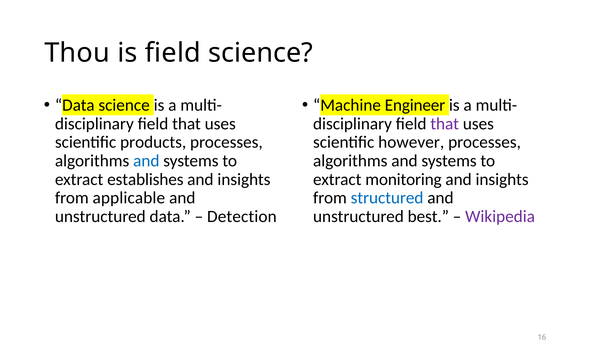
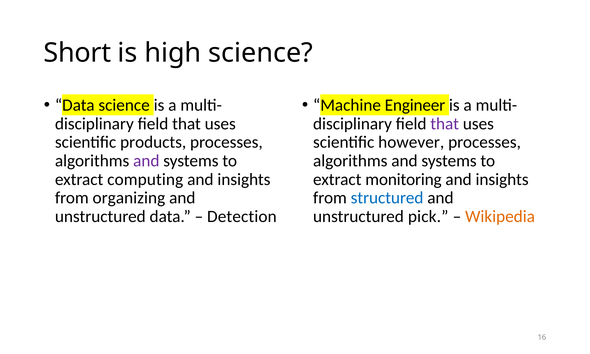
Thou: Thou -> Short (77, 53)
is field: field -> high (173, 53)
and colour: blue -> purple (146, 161)
establishes: establishes -> computing (145, 179)
applicable: applicable -> organizing (129, 198)
best: best -> pick (428, 217)
Wikipedia colour: purple -> orange (500, 217)
